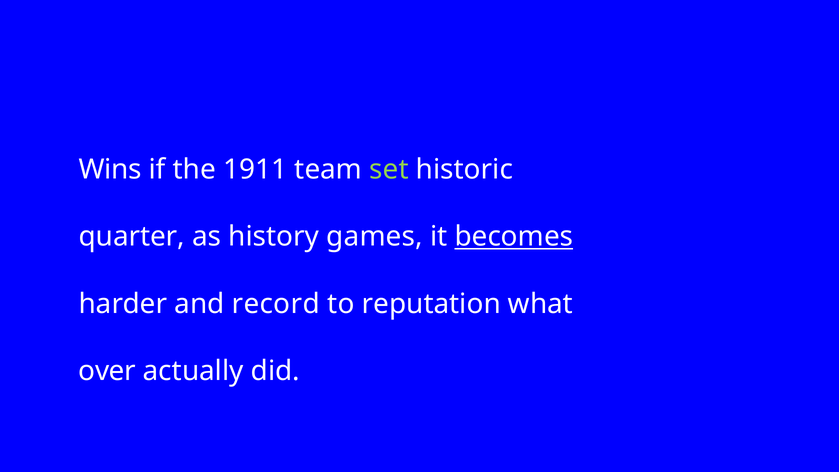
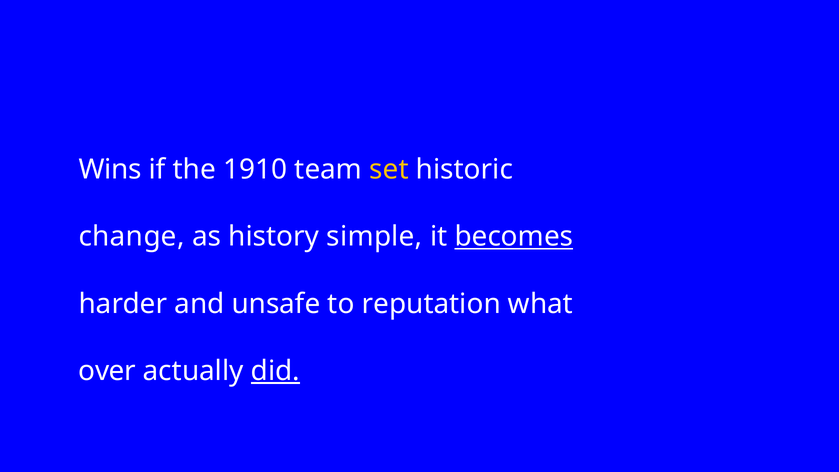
1911: 1911 -> 1910 (255, 170)
set colour: light green -> yellow (389, 170)
quarter: quarter -> change (132, 237)
games: games -> simple (374, 237)
record: record -> unsafe (276, 304)
did underline: none -> present (275, 371)
